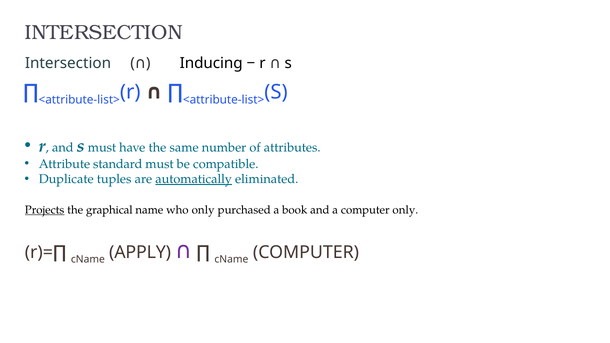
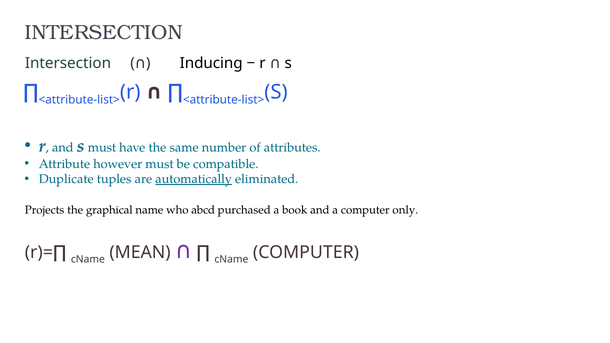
standard: standard -> however (118, 164)
Projects underline: present -> none (45, 210)
who only: only -> abcd (203, 210)
APPLY: APPLY -> MEAN (140, 252)
